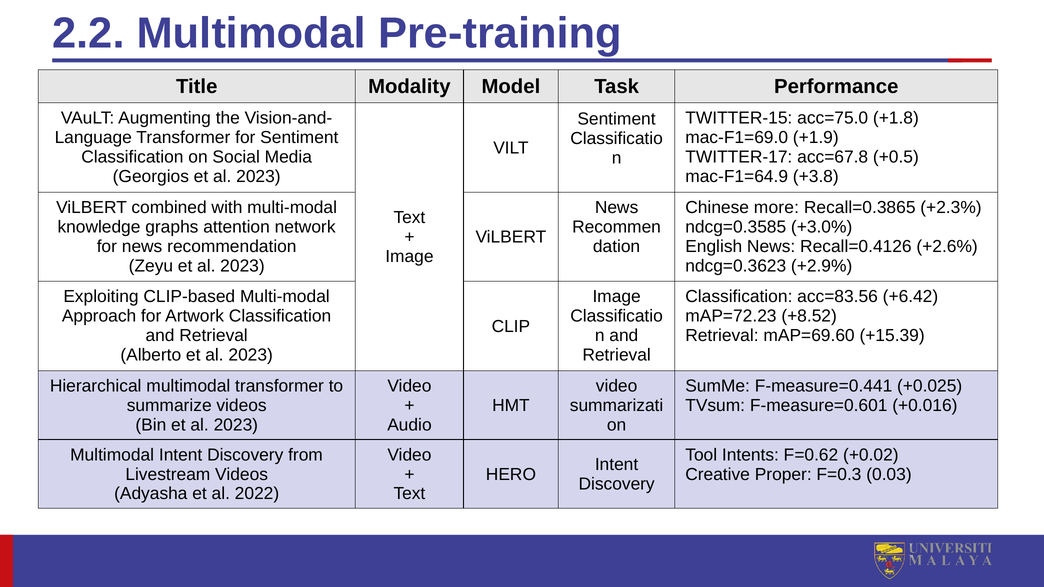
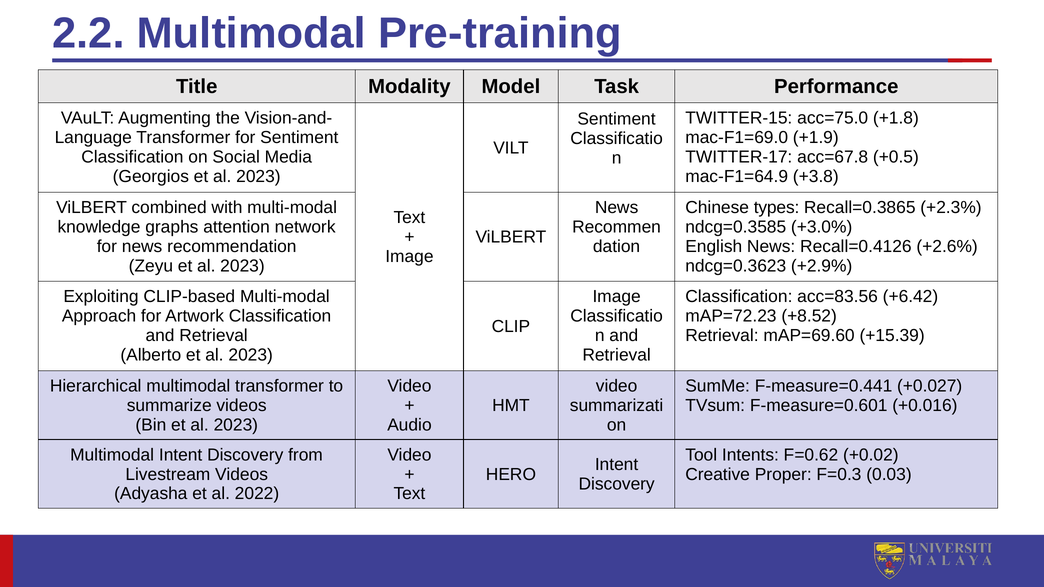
more: more -> types (777, 208)
+0.025: +0.025 -> +0.027 (930, 386)
